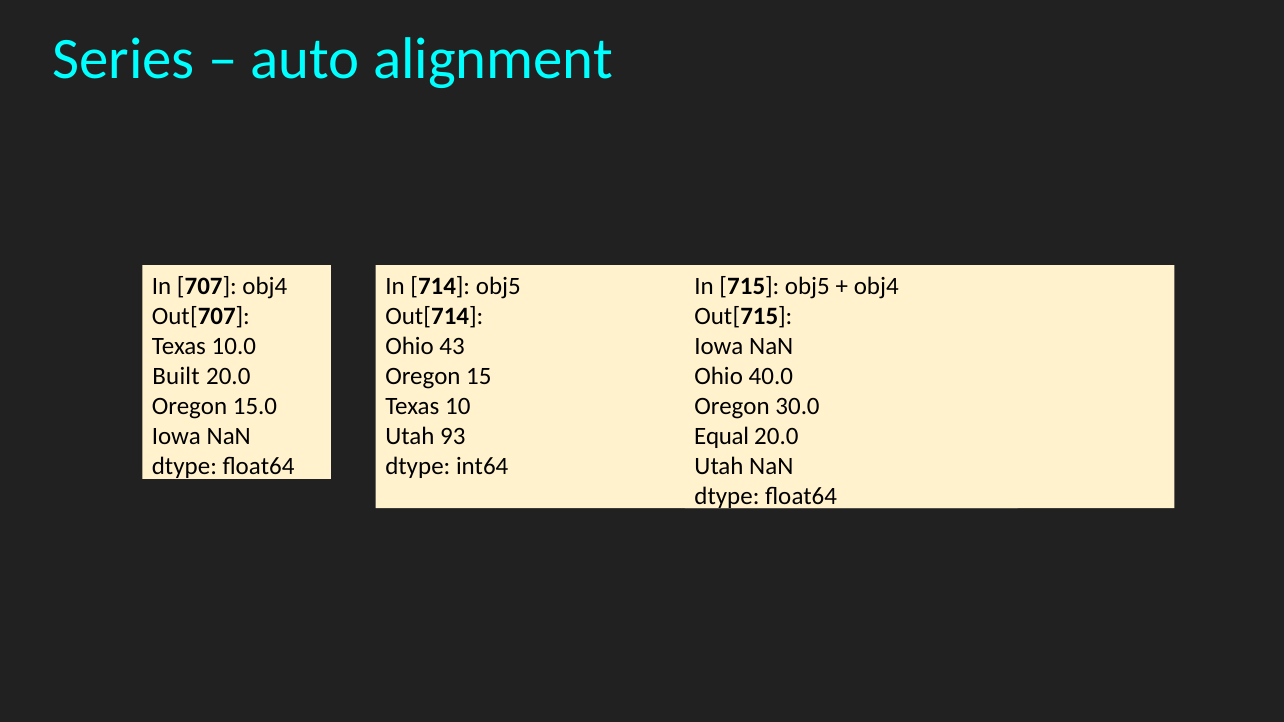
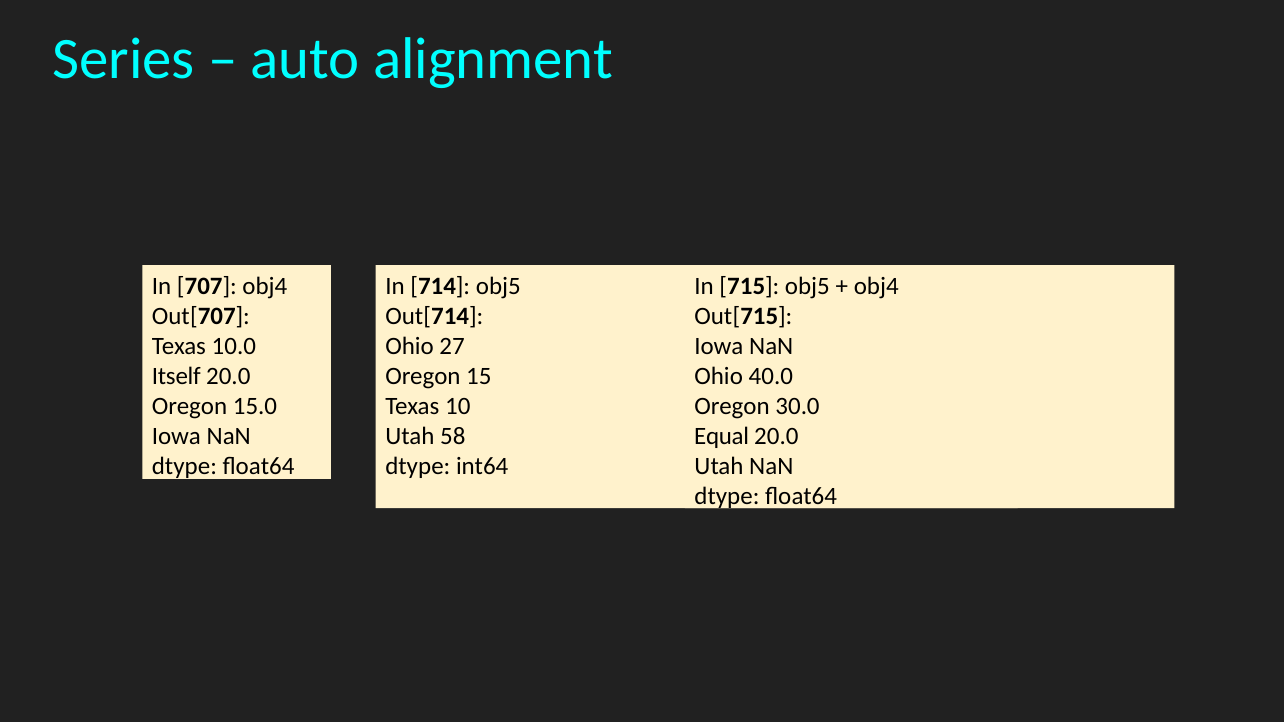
43: 43 -> 27 (452, 347)
Built: Built -> Itself (176, 377)
93: 93 -> 58 (453, 437)
